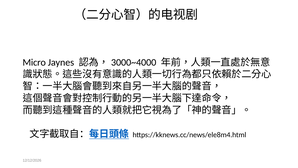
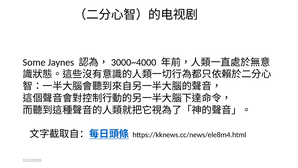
Micro: Micro -> Some (34, 62)
